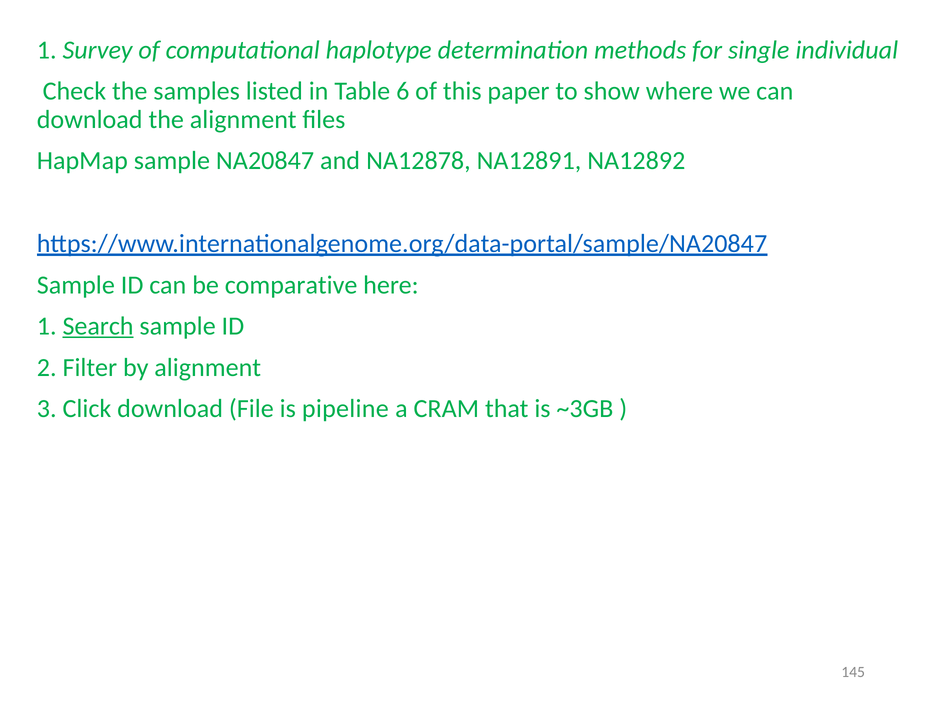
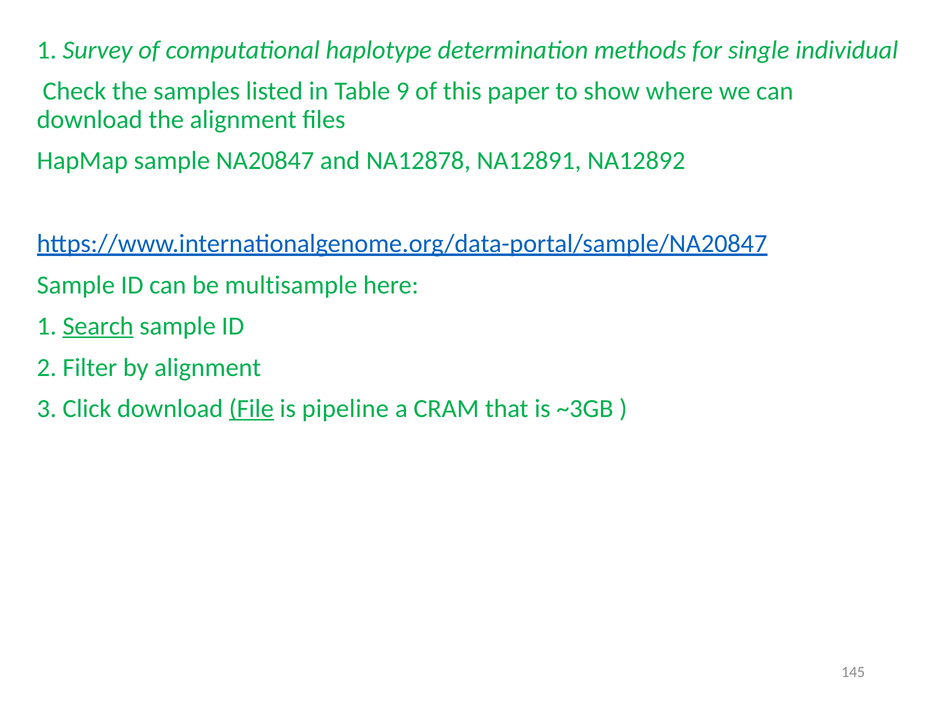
6: 6 -> 9 (403, 91)
comparative: comparative -> multisample (291, 285)
File underline: none -> present (251, 409)
